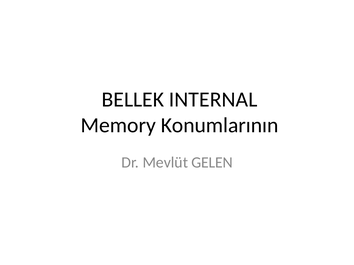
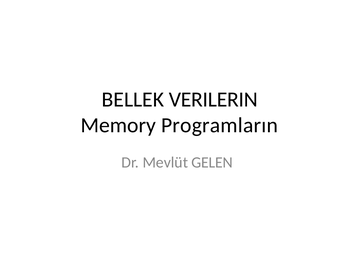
INTERNAL: INTERNAL -> VERILERIN (213, 100)
Konumlarının: Konumlarının -> Programların (220, 126)
